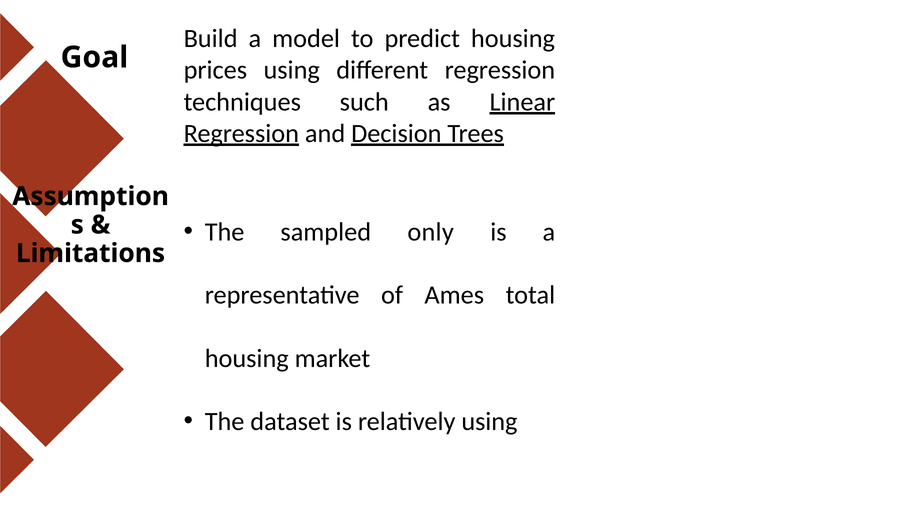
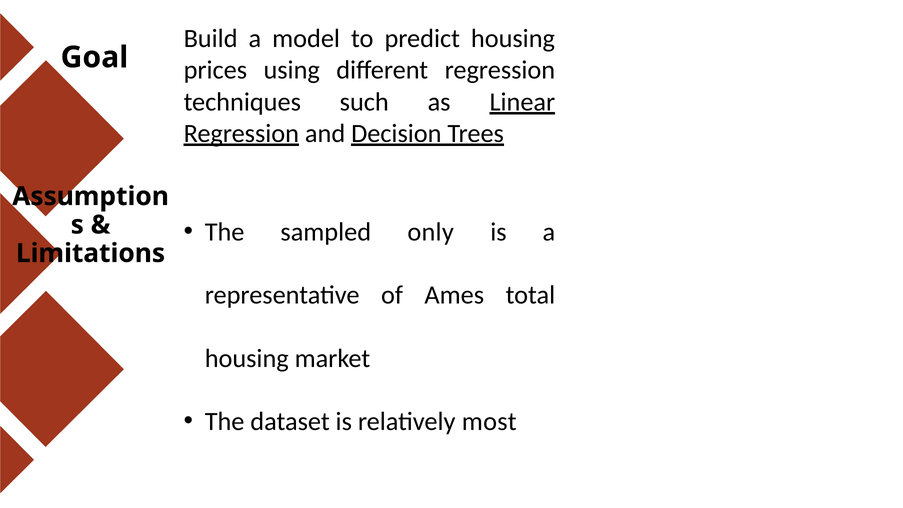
relatively using: using -> most (489, 422)
